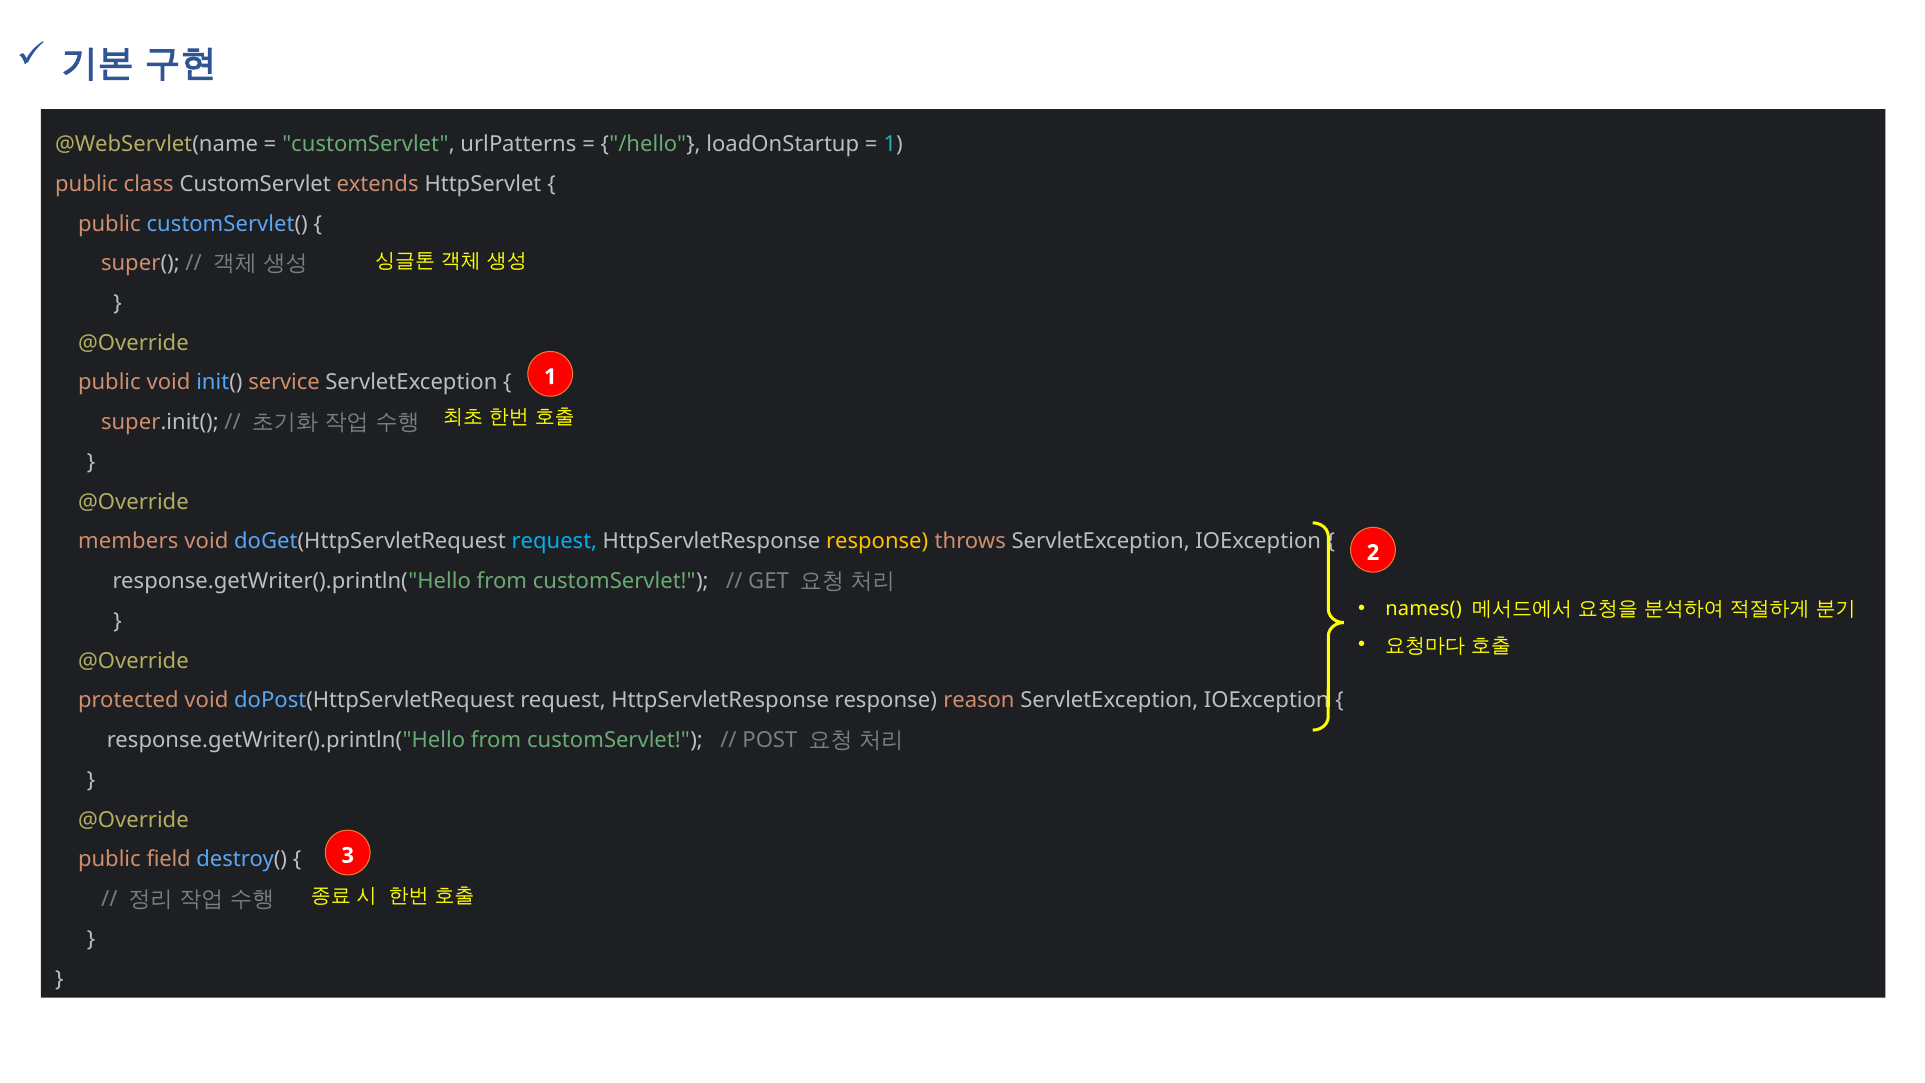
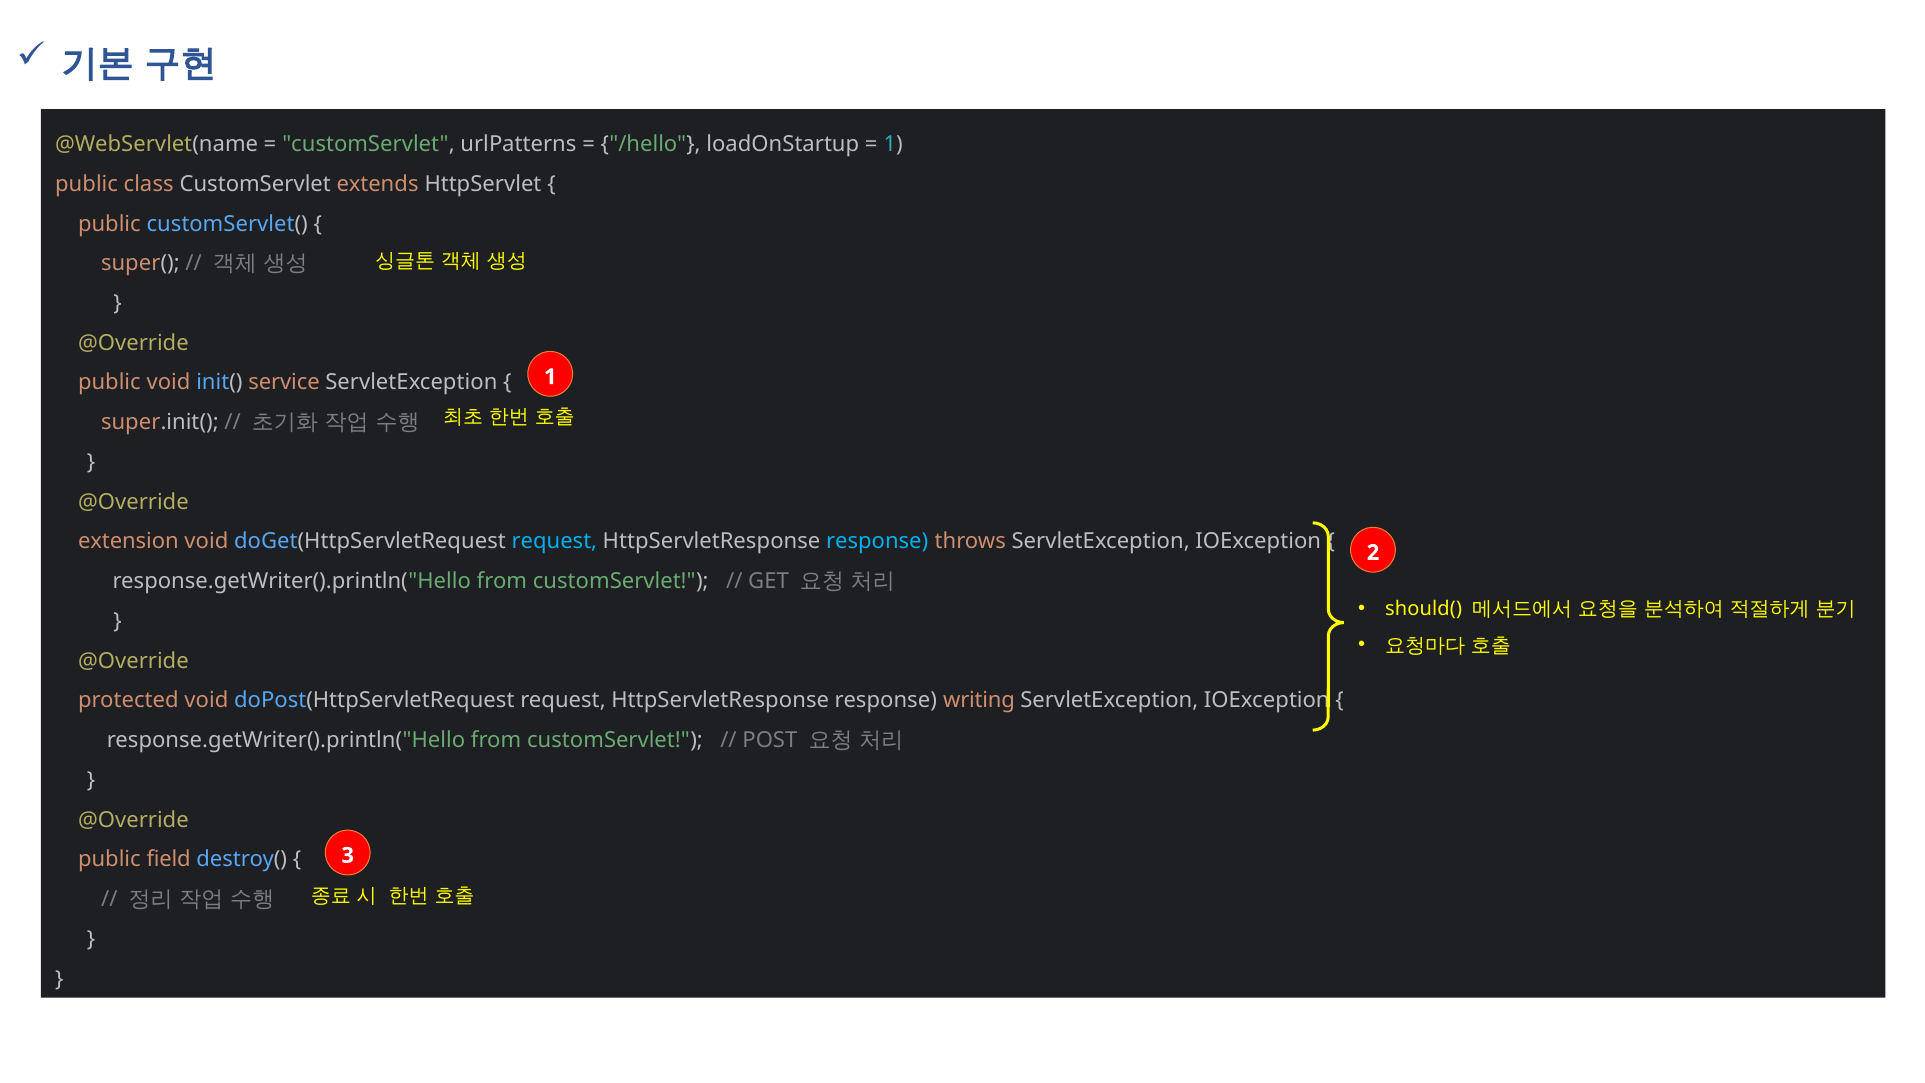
members: members -> extension (128, 542)
response colour: yellow -> light blue (877, 542)
names(: names( -> should( (1424, 609)
reason: reason -> writing (979, 700)
